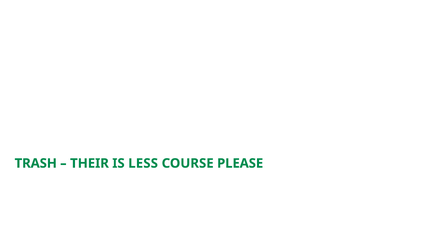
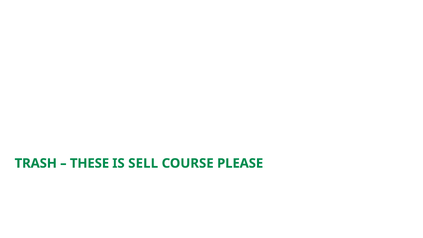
THEIR: THEIR -> THESE (90, 163)
LESS: LESS -> SELL (143, 163)
